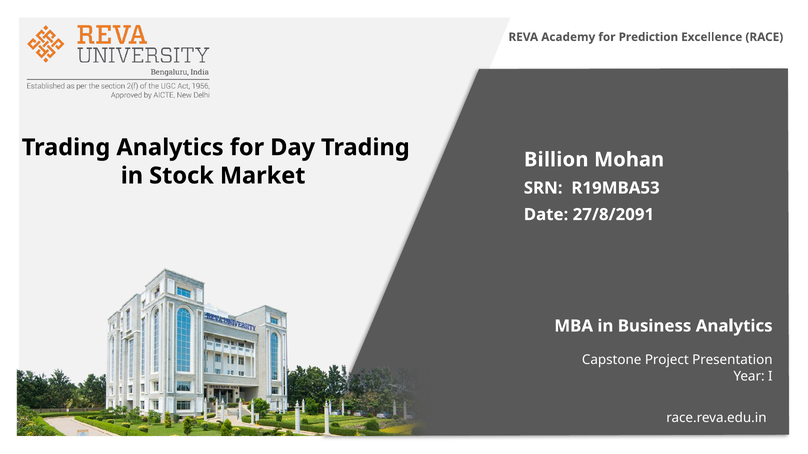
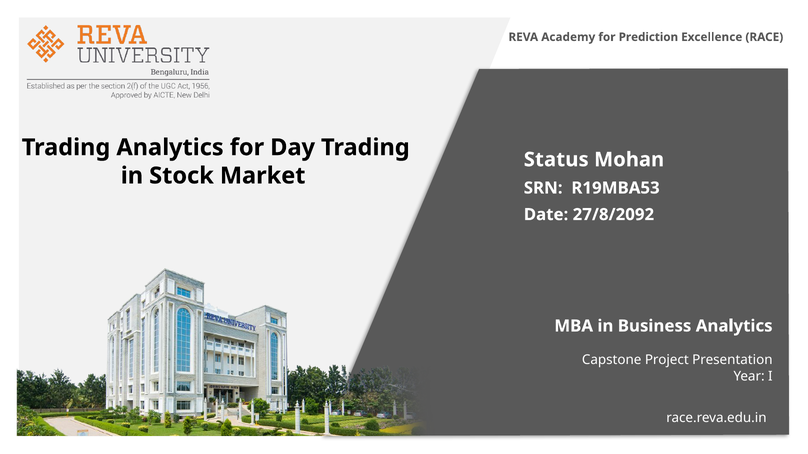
Billion: Billion -> Status (556, 160)
27/8/2091: 27/8/2091 -> 27/8/2092 (613, 215)
